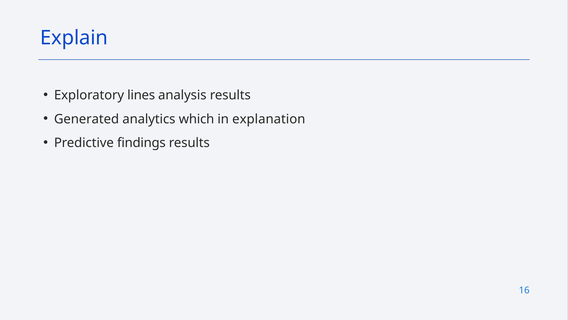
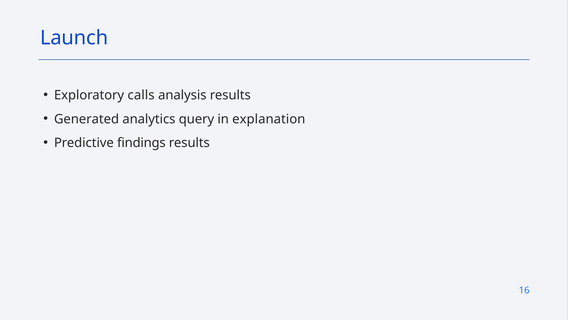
Explain: Explain -> Launch (74, 38)
lines: lines -> calls (141, 95)
which: which -> query (196, 119)
